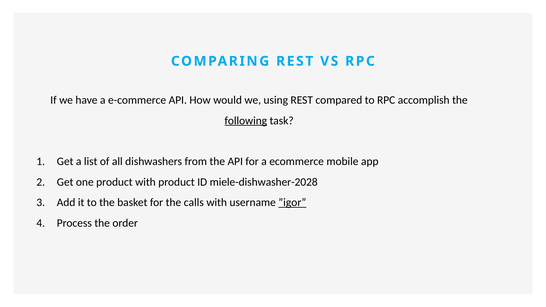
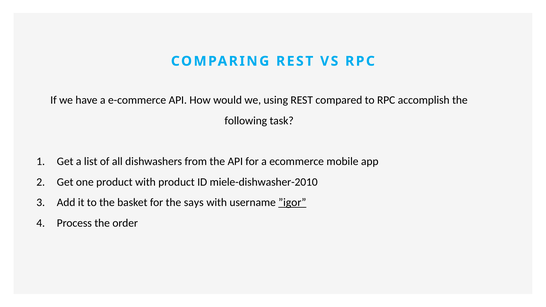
following underline: present -> none (246, 121)
miele-dishwasher-2028: miele-dishwasher-2028 -> miele-dishwasher-2010 (264, 182)
calls: calls -> says (194, 203)
